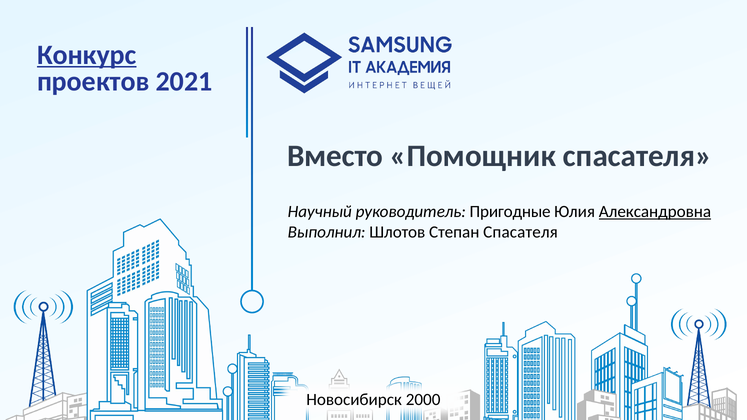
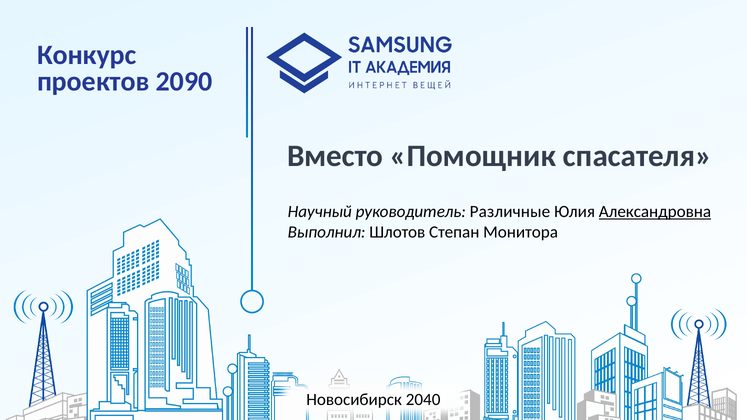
Конкурс underline: present -> none (87, 55)
2021: 2021 -> 2090 (184, 82)
Пригодные: Пригодные -> Различные (510, 212)
Степан Спасателя: Спасателя -> Монитора (521, 232)
2000: 2000 -> 2040 (423, 400)
